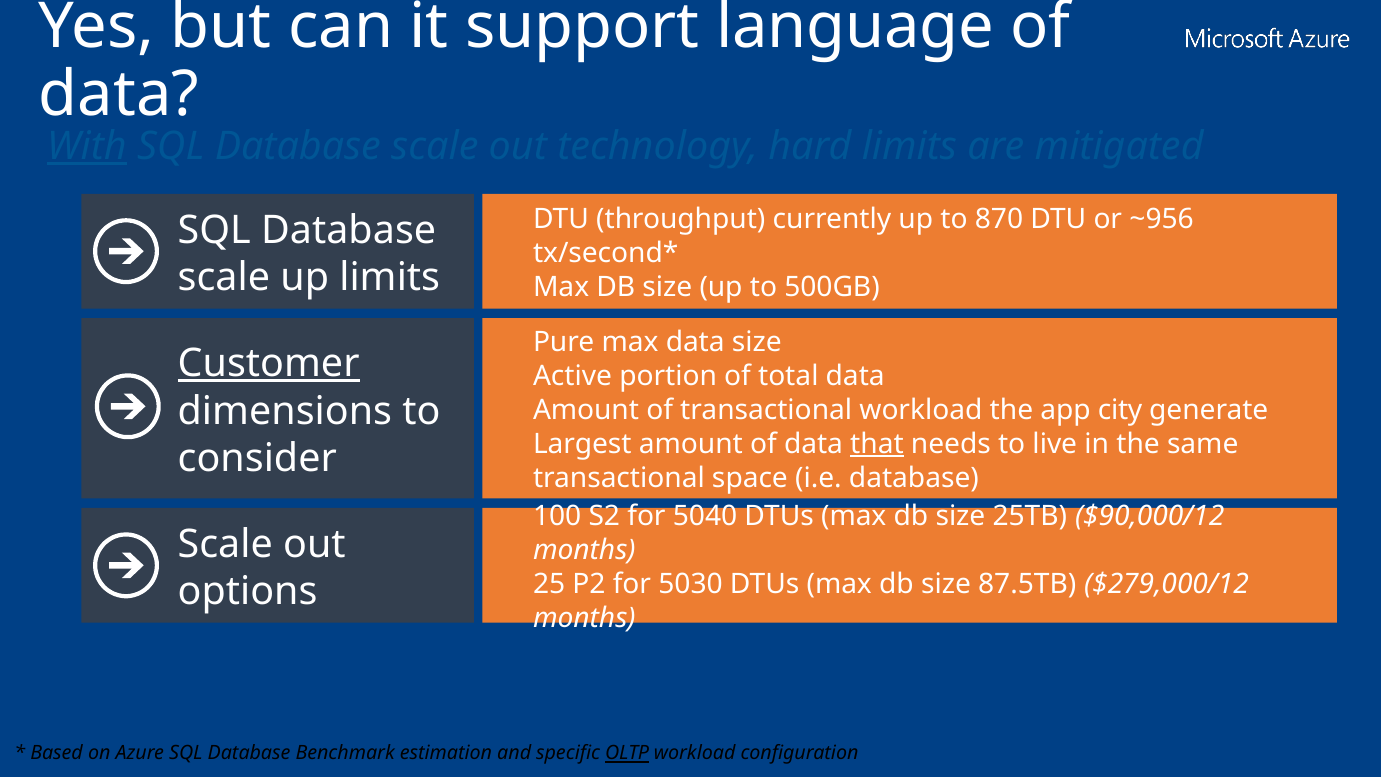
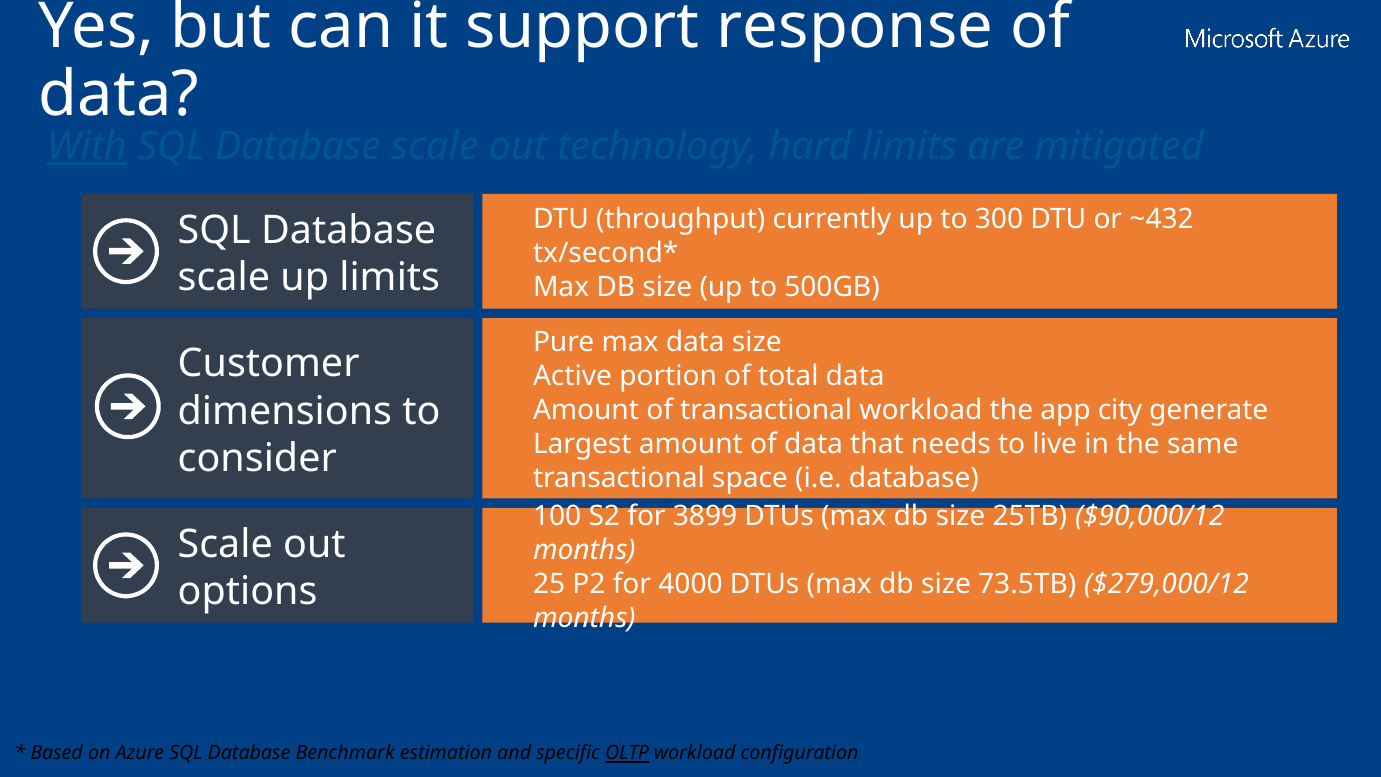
language: language -> response (855, 27)
870: 870 -> 300 (999, 219)
~956: ~956 -> ~432 (1162, 219)
Customer underline: present -> none (269, 364)
that underline: present -> none (877, 444)
5040: 5040 -> 3899 (705, 516)
5030: 5030 -> 4000 (691, 584)
87.5TB: 87.5TB -> 73.5TB (1027, 584)
